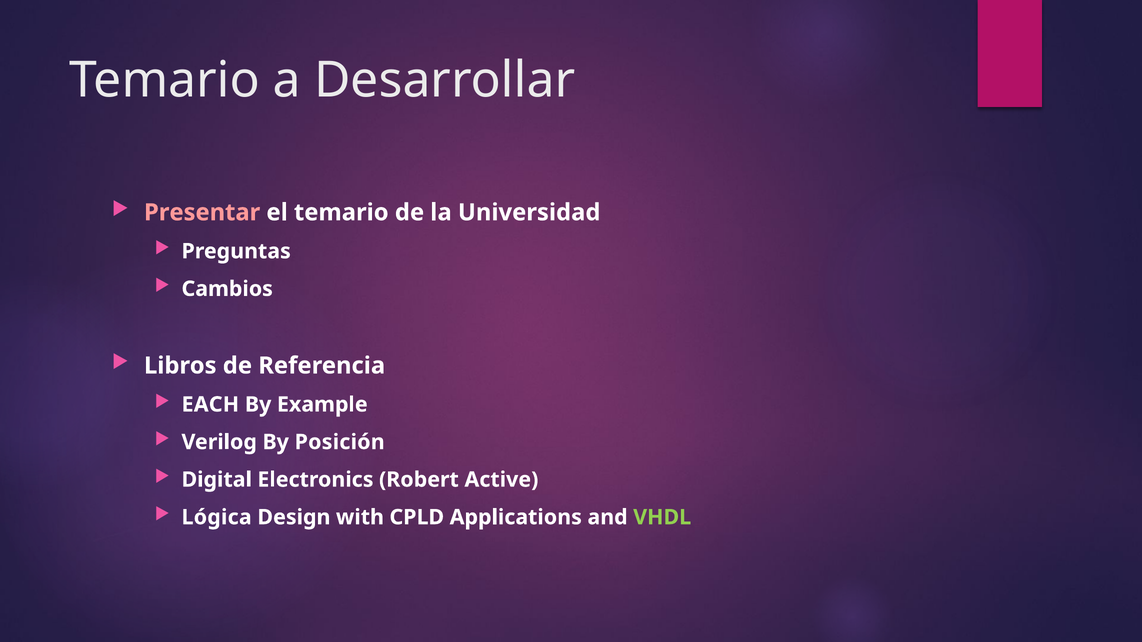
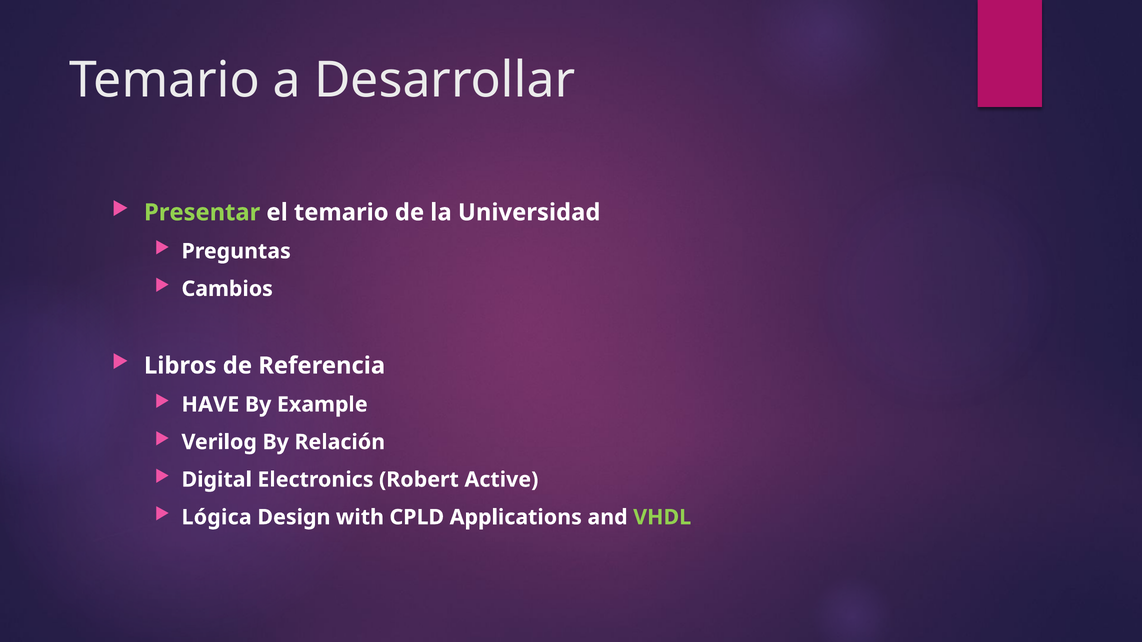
Presentar colour: pink -> light green (202, 213)
EACH: EACH -> HAVE (210, 405)
Posición: Posición -> Relación (340, 442)
